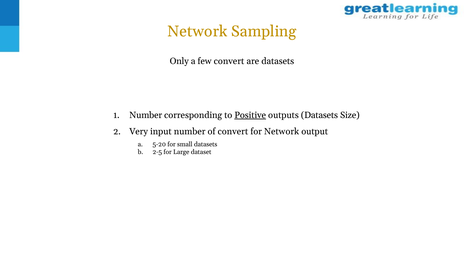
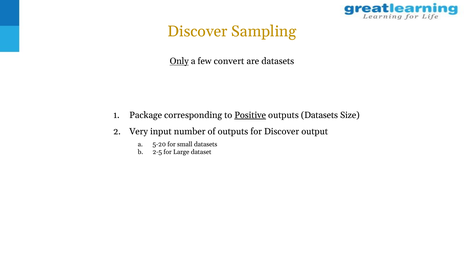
Network: Network -> Discover (198, 31)
Only underline: none -> present (179, 61)
Number: Number -> Package (146, 115)
of convert: convert -> outputs (233, 131)
for Network: Network -> Discover (282, 131)
